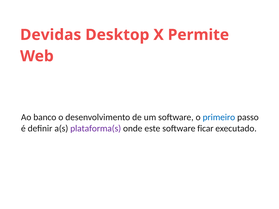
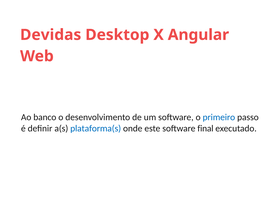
Permite: Permite -> Angular (198, 35)
plataforma(s colour: purple -> blue (96, 129)
ficar: ficar -> final (205, 129)
